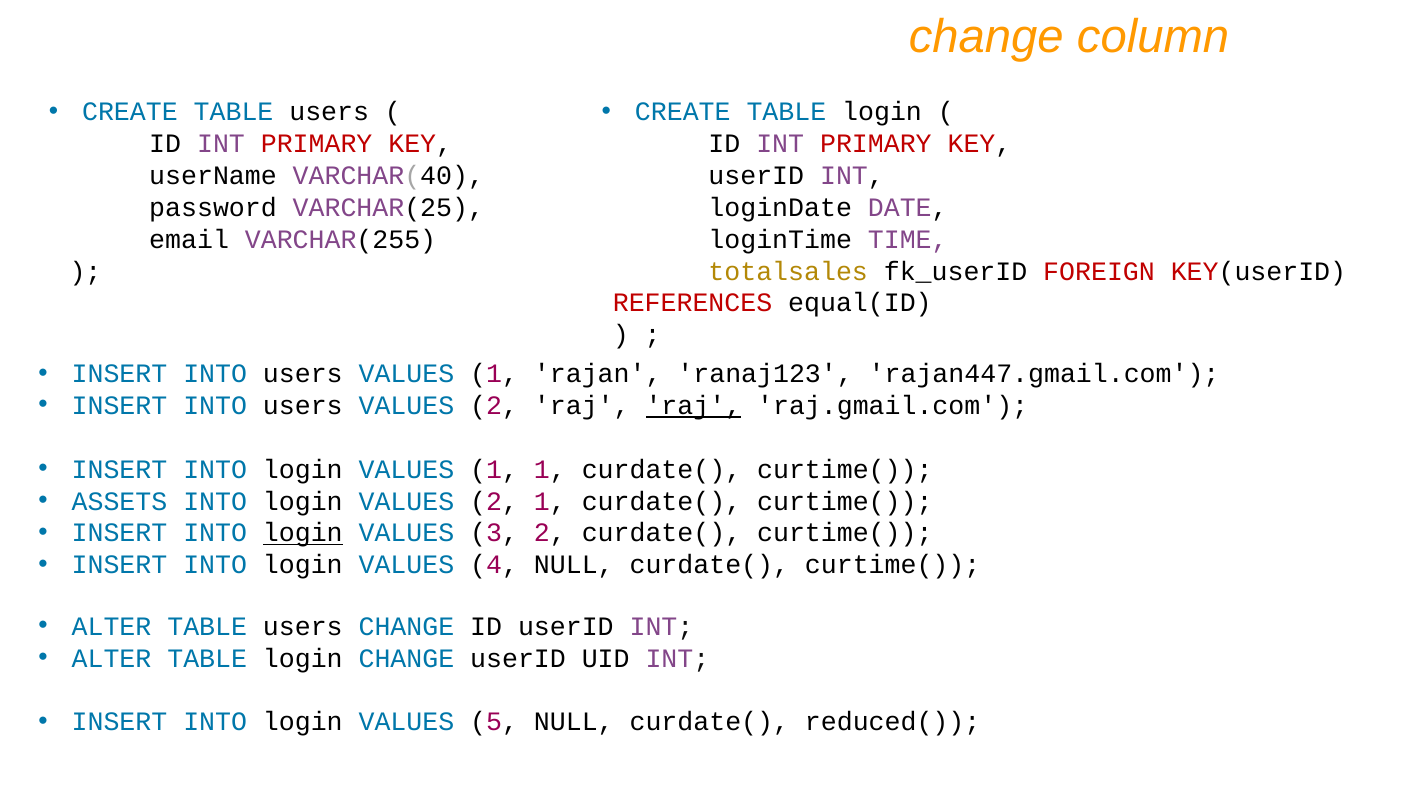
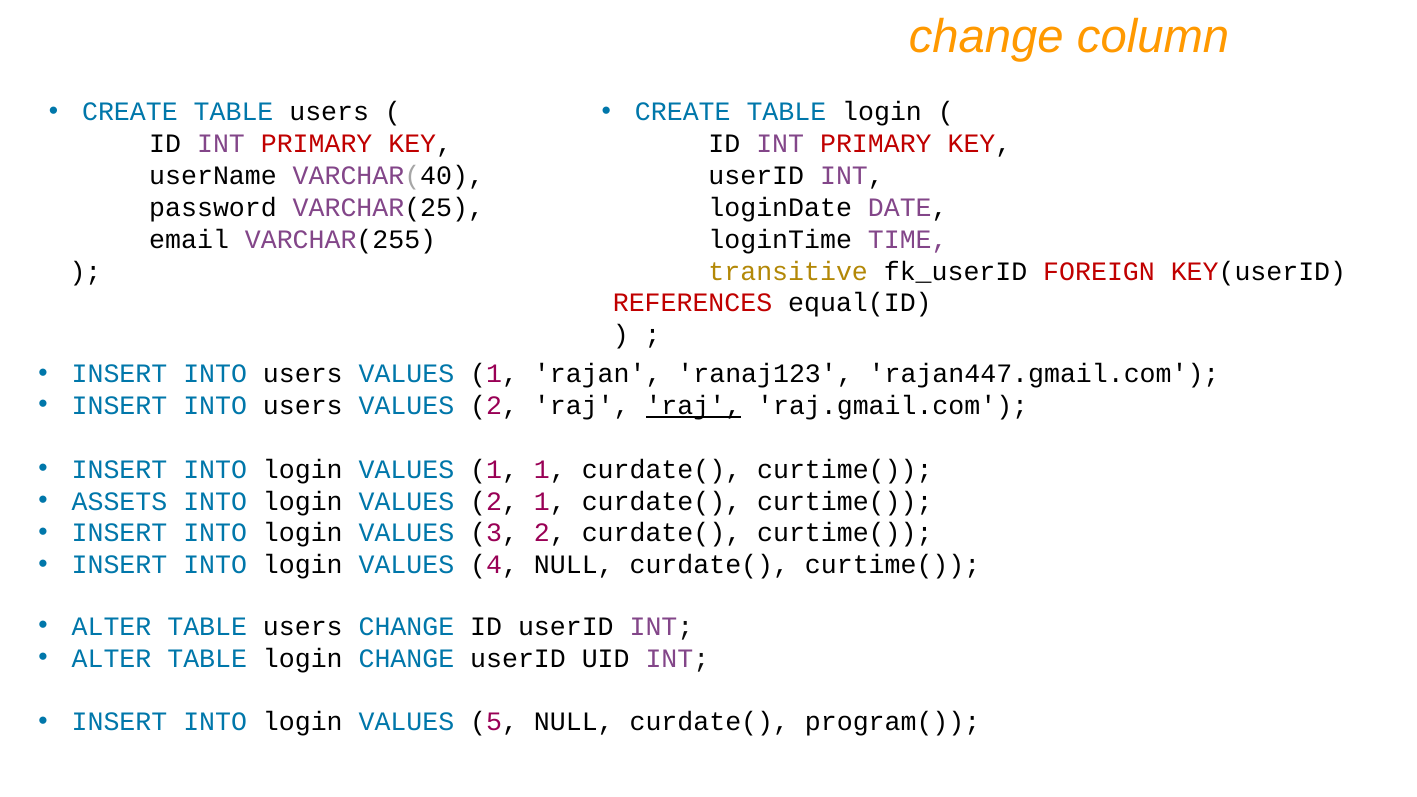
totalsales: totalsales -> transitive (788, 271)
login underline: present -> none (303, 533)
reduced(: reduced( -> program( (893, 722)
